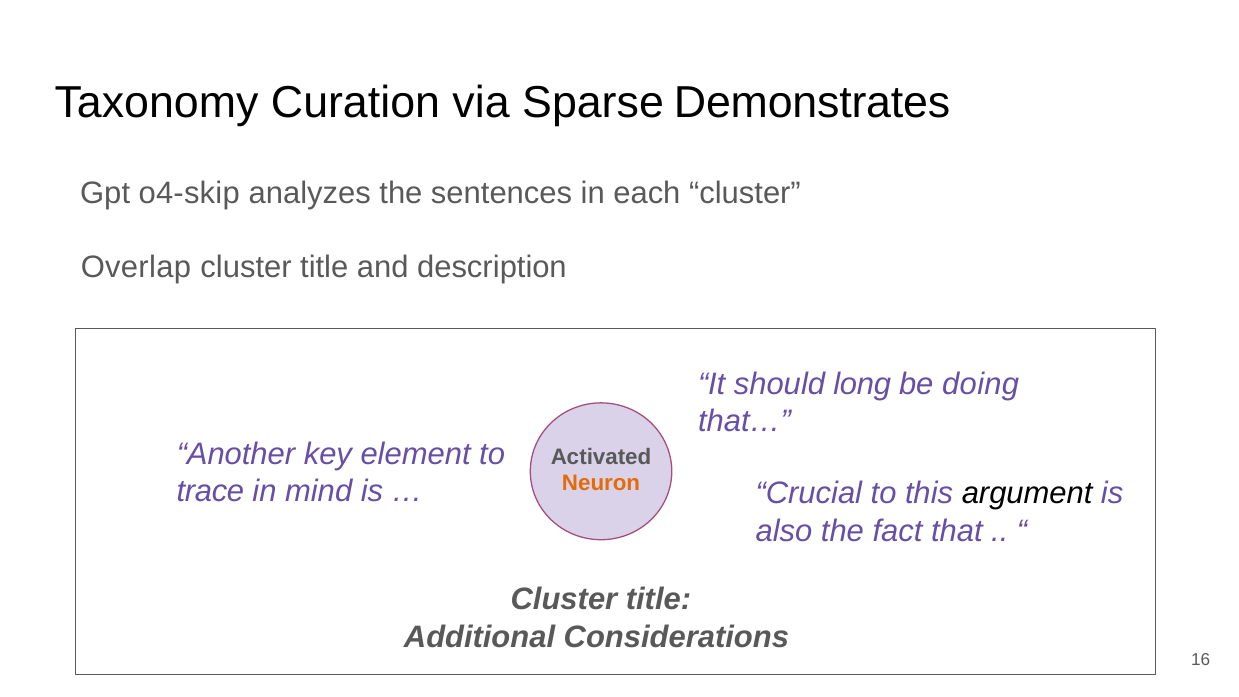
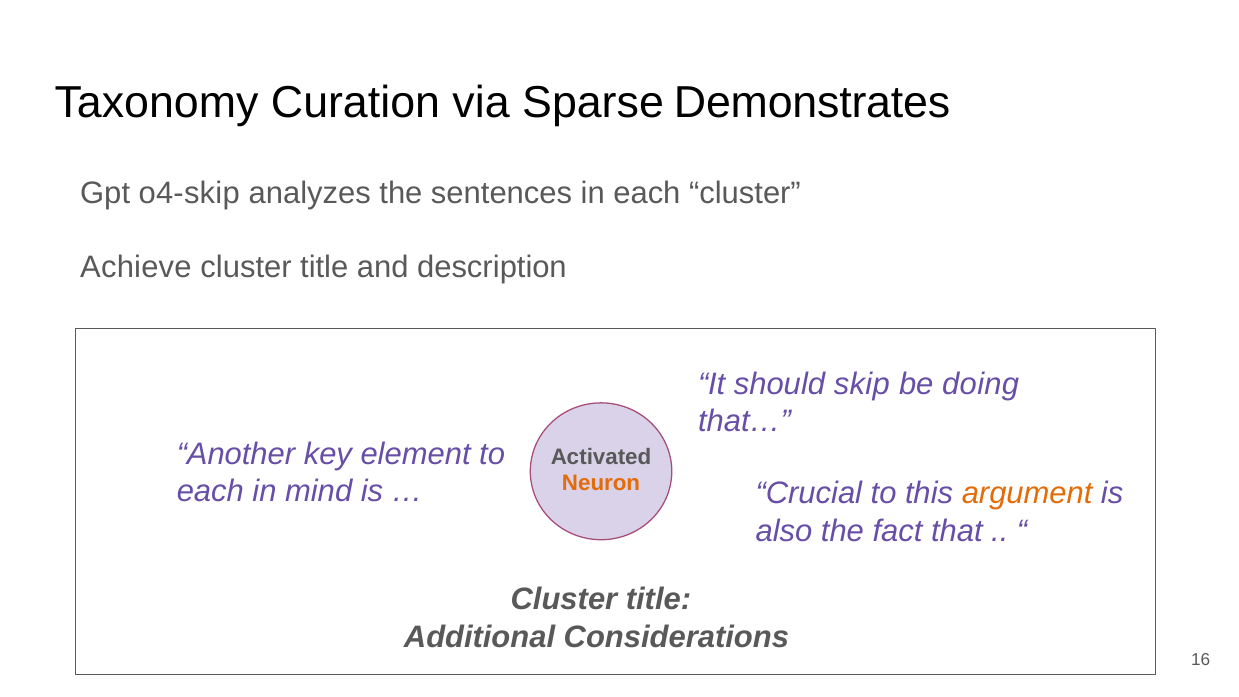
Overlap: Overlap -> Achieve (136, 267)
long: long -> skip (862, 384)
trace: trace -> each (210, 491)
argument colour: black -> orange (1027, 494)
